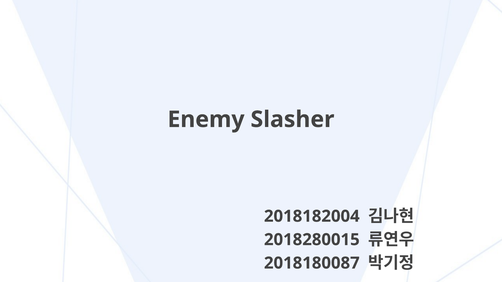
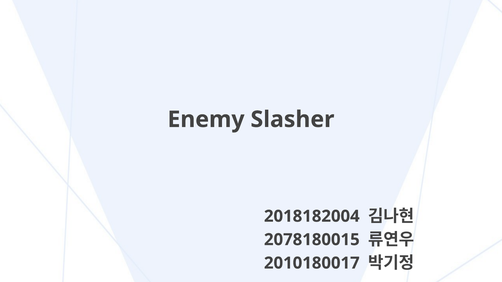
2018280015: 2018280015 -> 2078180015 (312, 240)
2018180087: 2018180087 -> 2010180017 (312, 263)
